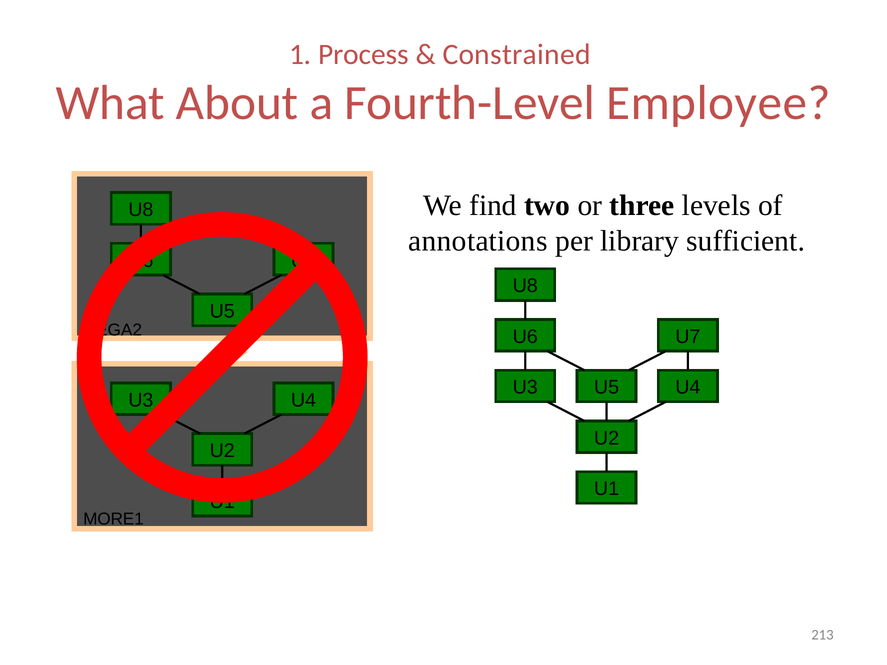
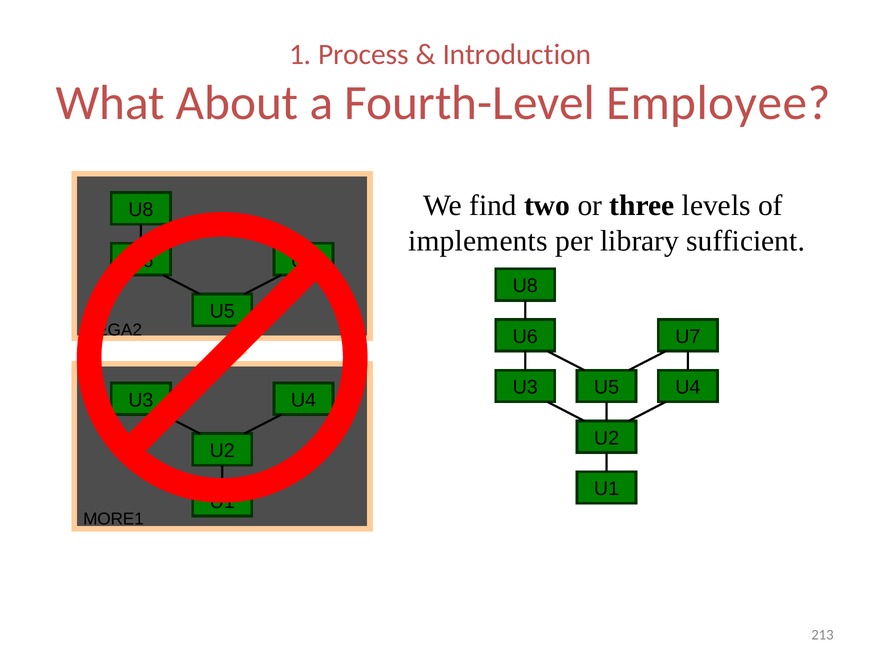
Constrained: Constrained -> Introduction (517, 55)
annotations: annotations -> implements (478, 241)
